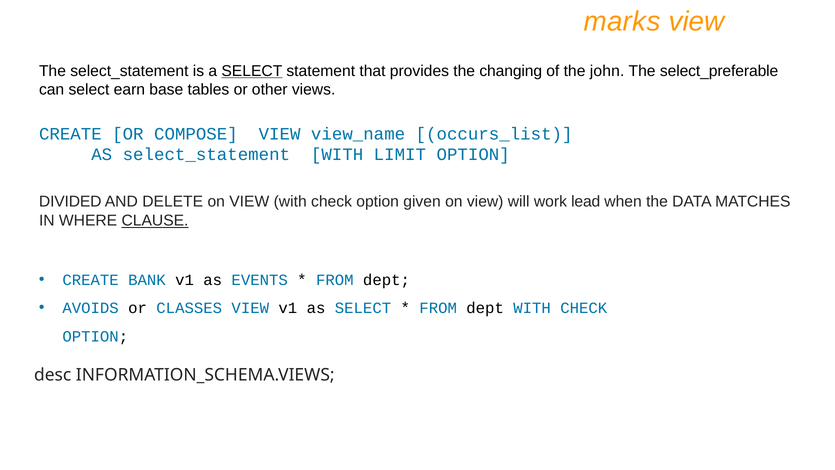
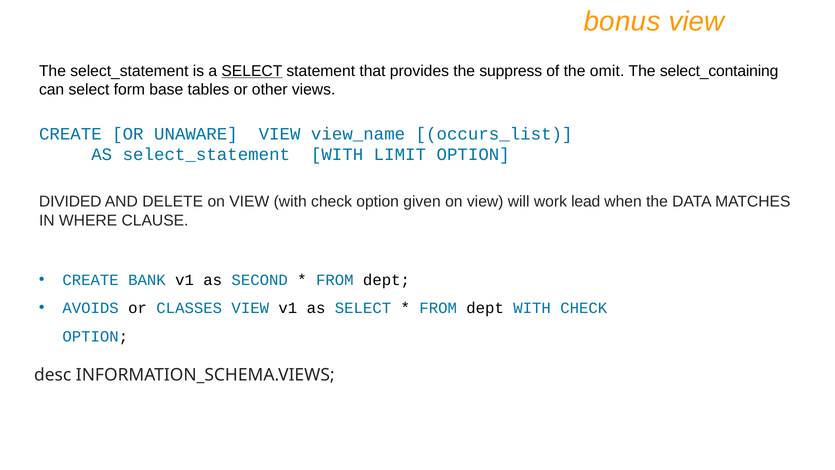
marks: marks -> bonus (622, 22)
changing: changing -> suppress (511, 71)
john: john -> omit (607, 71)
select_preferable: select_preferable -> select_containing (719, 71)
earn: earn -> form (129, 90)
COMPOSE: COMPOSE -> UNAWARE (196, 134)
CLAUSE underline: present -> none (155, 220)
EVENTS: EVENTS -> SECOND (260, 280)
